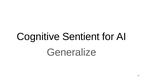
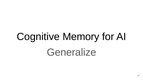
Sentient: Sentient -> Memory (81, 37)
